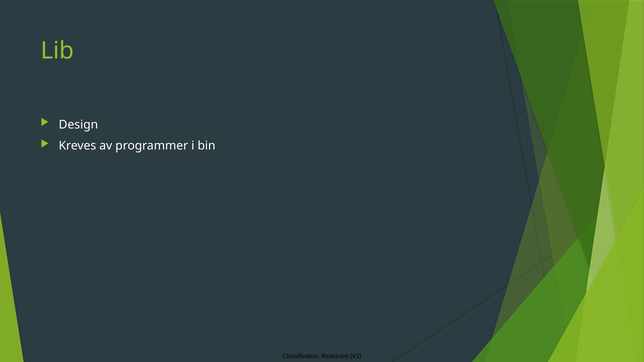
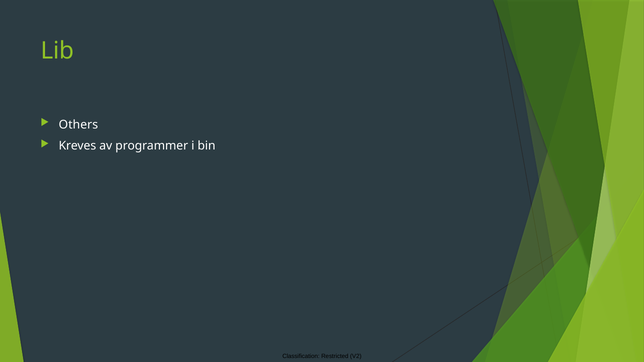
Design: Design -> Others (78, 125)
